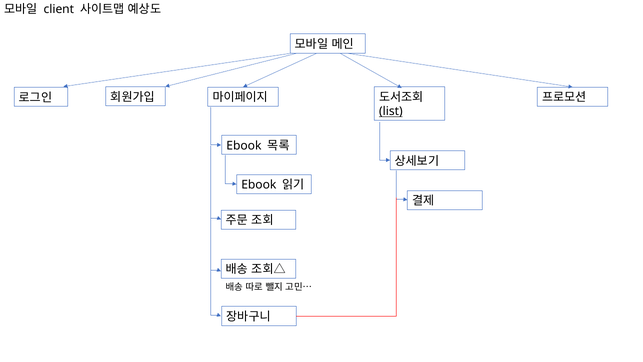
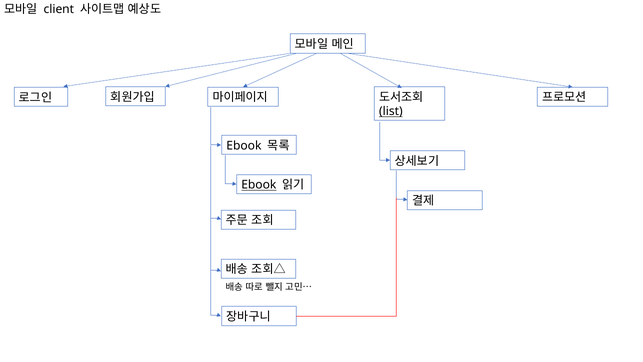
Ebook underline: none -> present (259, 185)
